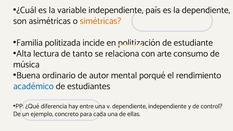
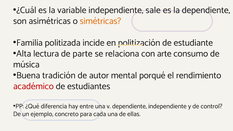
país: país -> sale (153, 10)
tanto: tanto -> parte (83, 54)
ordinario: ordinario -> tradición (59, 75)
académico colour: blue -> red (33, 86)
